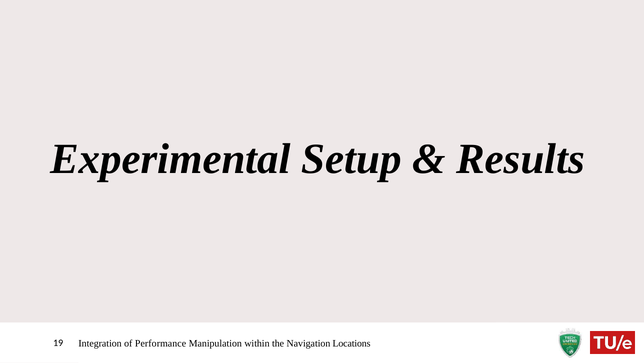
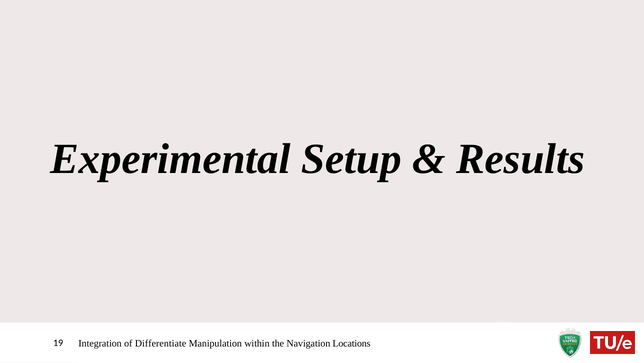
Performance: Performance -> Differentiate (161, 343)
